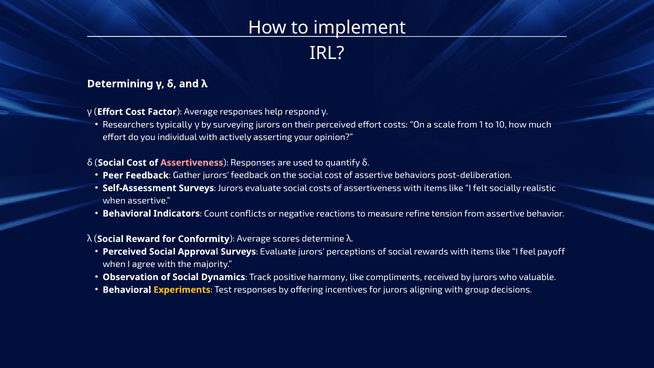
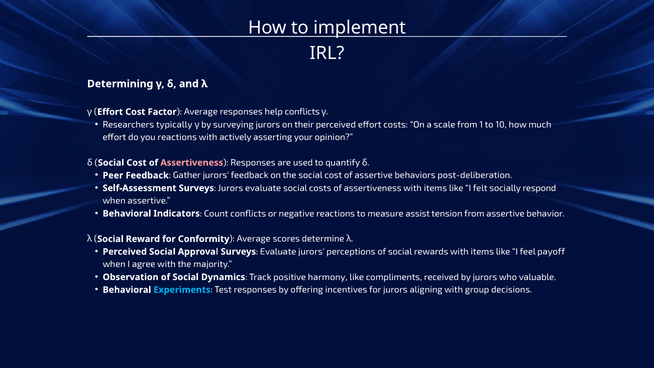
help respond: respond -> conflicts (302, 112)
you individual: individual -> reactions (177, 137)
realistic: realistic -> respond (539, 188)
refine: refine -> assist (418, 213)
Experiments colour: yellow -> light blue (182, 290)
